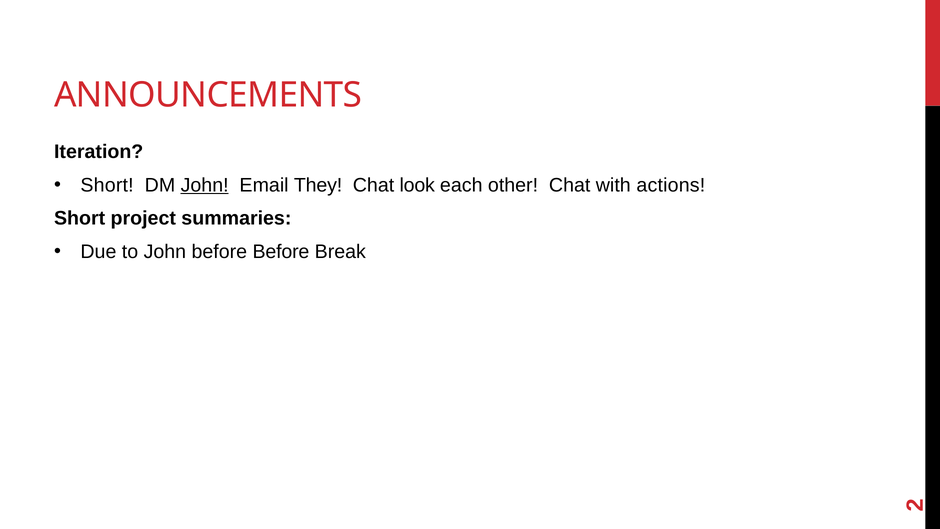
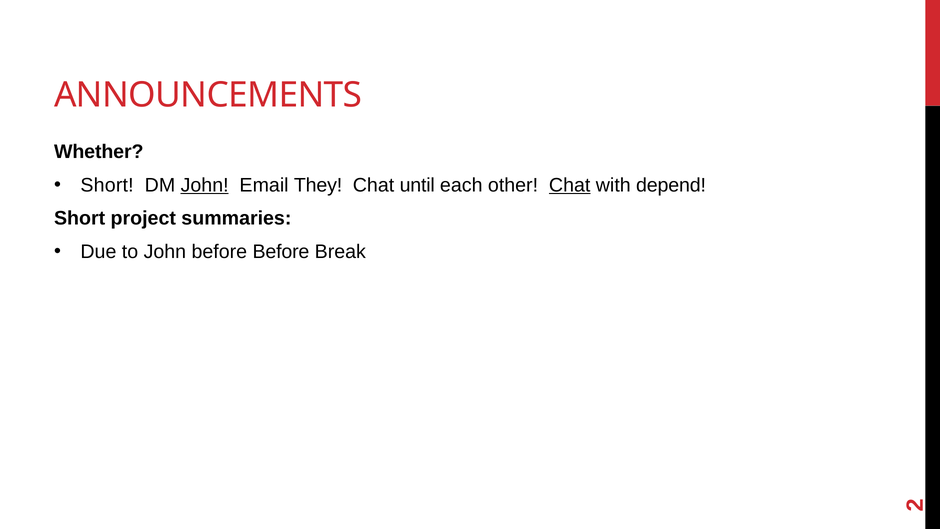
Iteration: Iteration -> Whether (99, 152)
look: look -> until (417, 185)
Chat underline: none -> present (570, 185)
actions: actions -> depend (671, 185)
